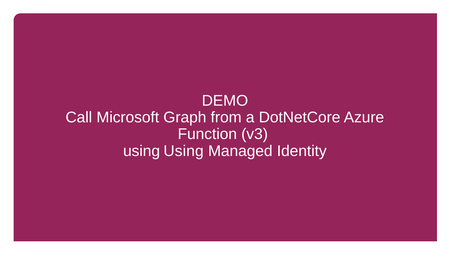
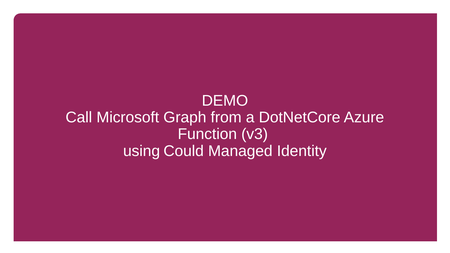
using Using: Using -> Could (184, 151)
